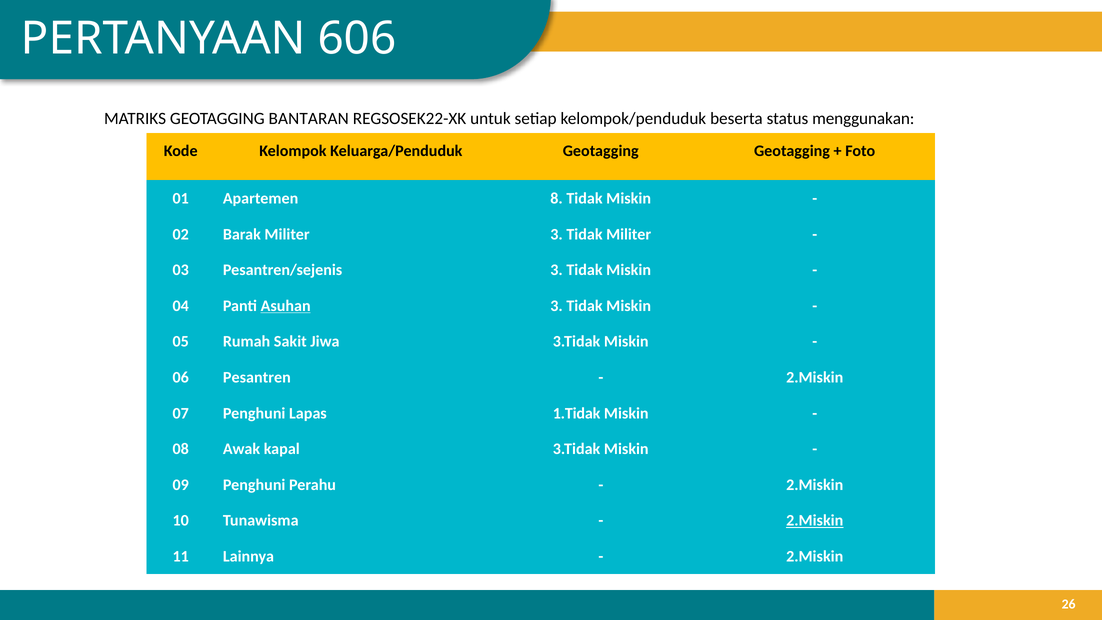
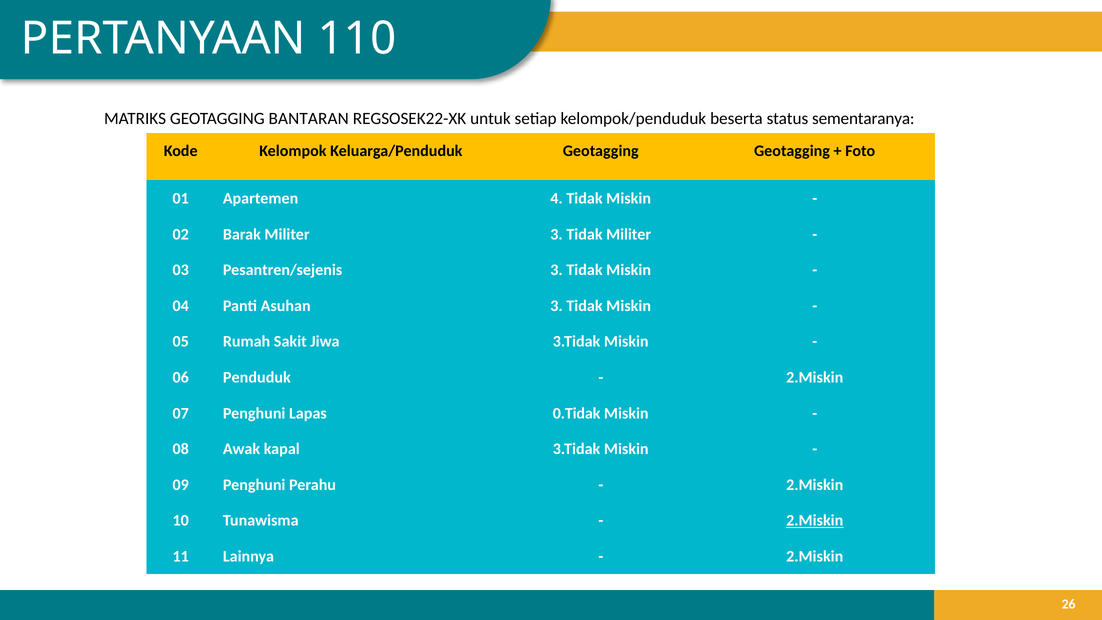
606: 606 -> 110 (357, 38)
menggunakan: menggunakan -> sementaranya (863, 119)
8: 8 -> 4 (557, 198)
Asuhan underline: present -> none (286, 306)
Pesantren: Pesantren -> Penduduk (257, 377)
1.Tidak: 1.Tidak -> 0.Tidak (577, 413)
